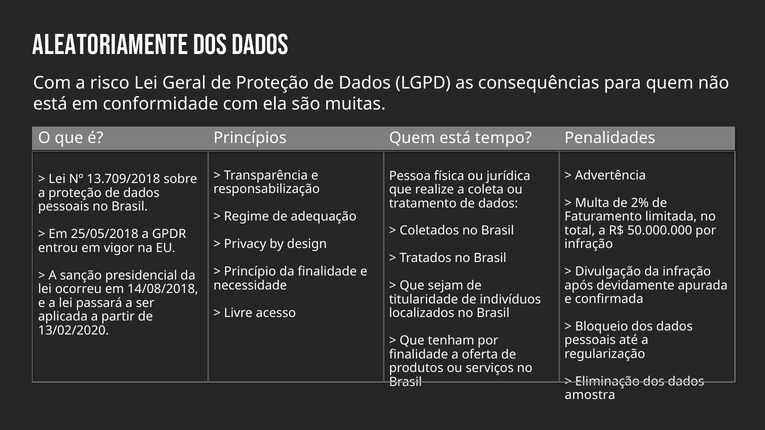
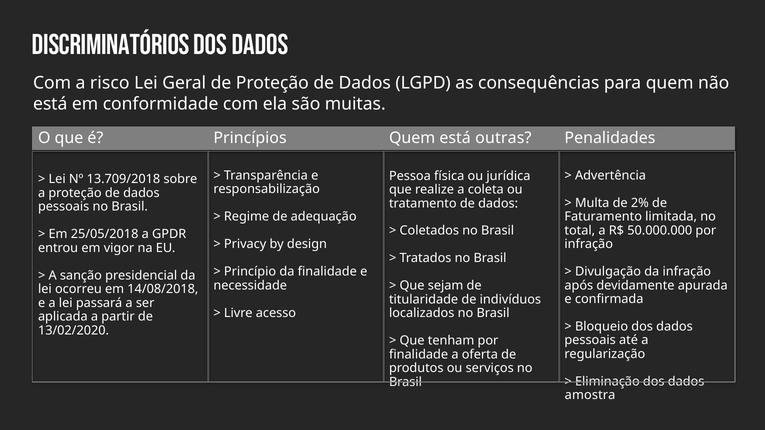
ALEATORIAMENTE: ALEATORIAMENTE -> DISCRIMINATÓRIOS (111, 45)
tempo: tempo -> outras (503, 138)
